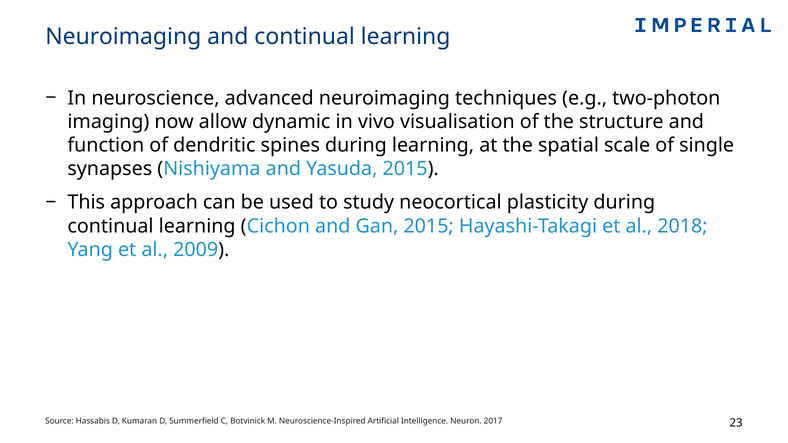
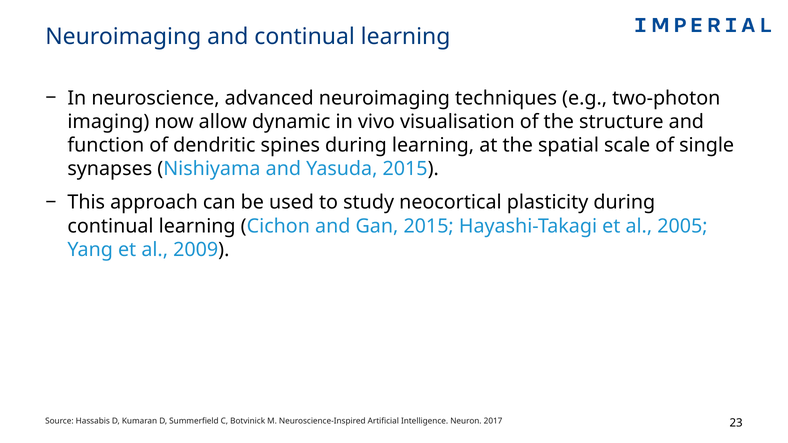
2018: 2018 -> 2005 (682, 226)
